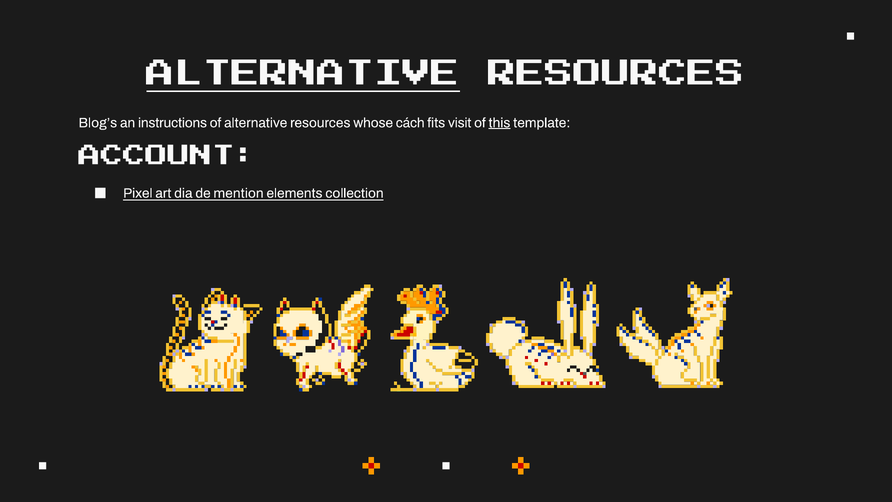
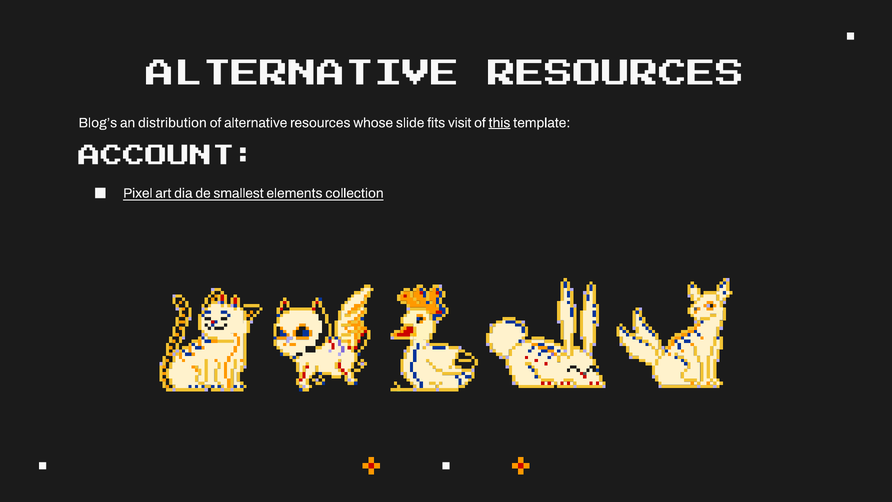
ALTERNATIVE underline: present -> none (303, 79)
instructions: instructions -> distribution (172, 123)
cách: cách -> slide (410, 123)
mention: mention -> smallest (239, 193)
